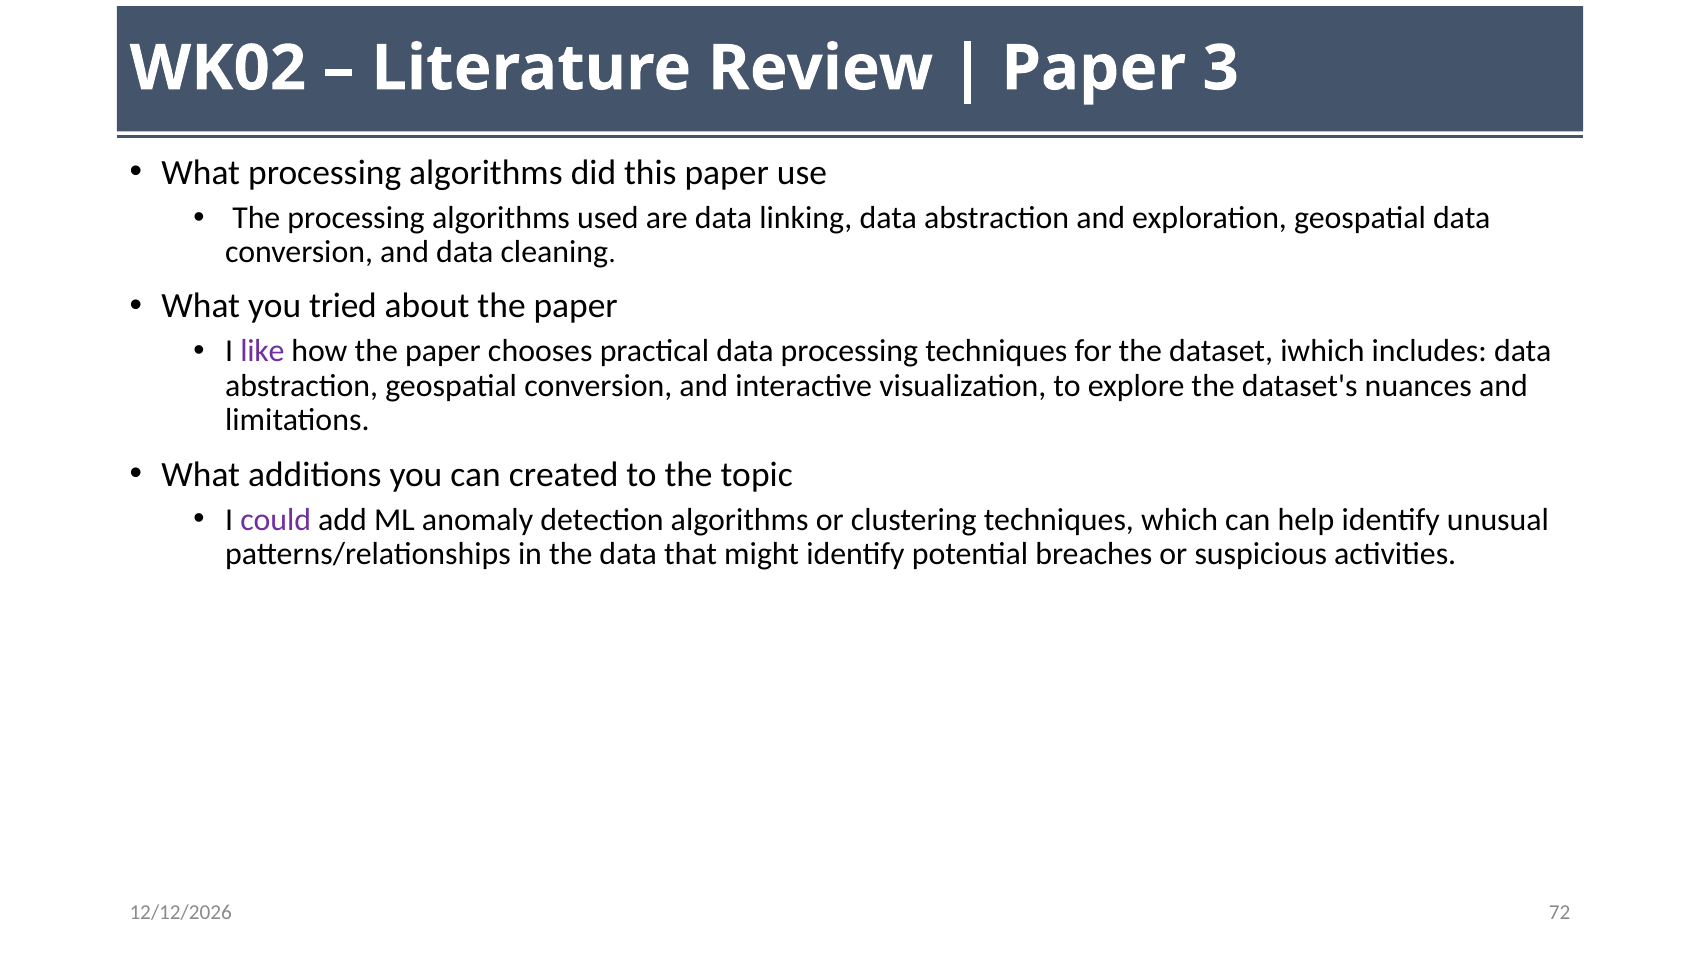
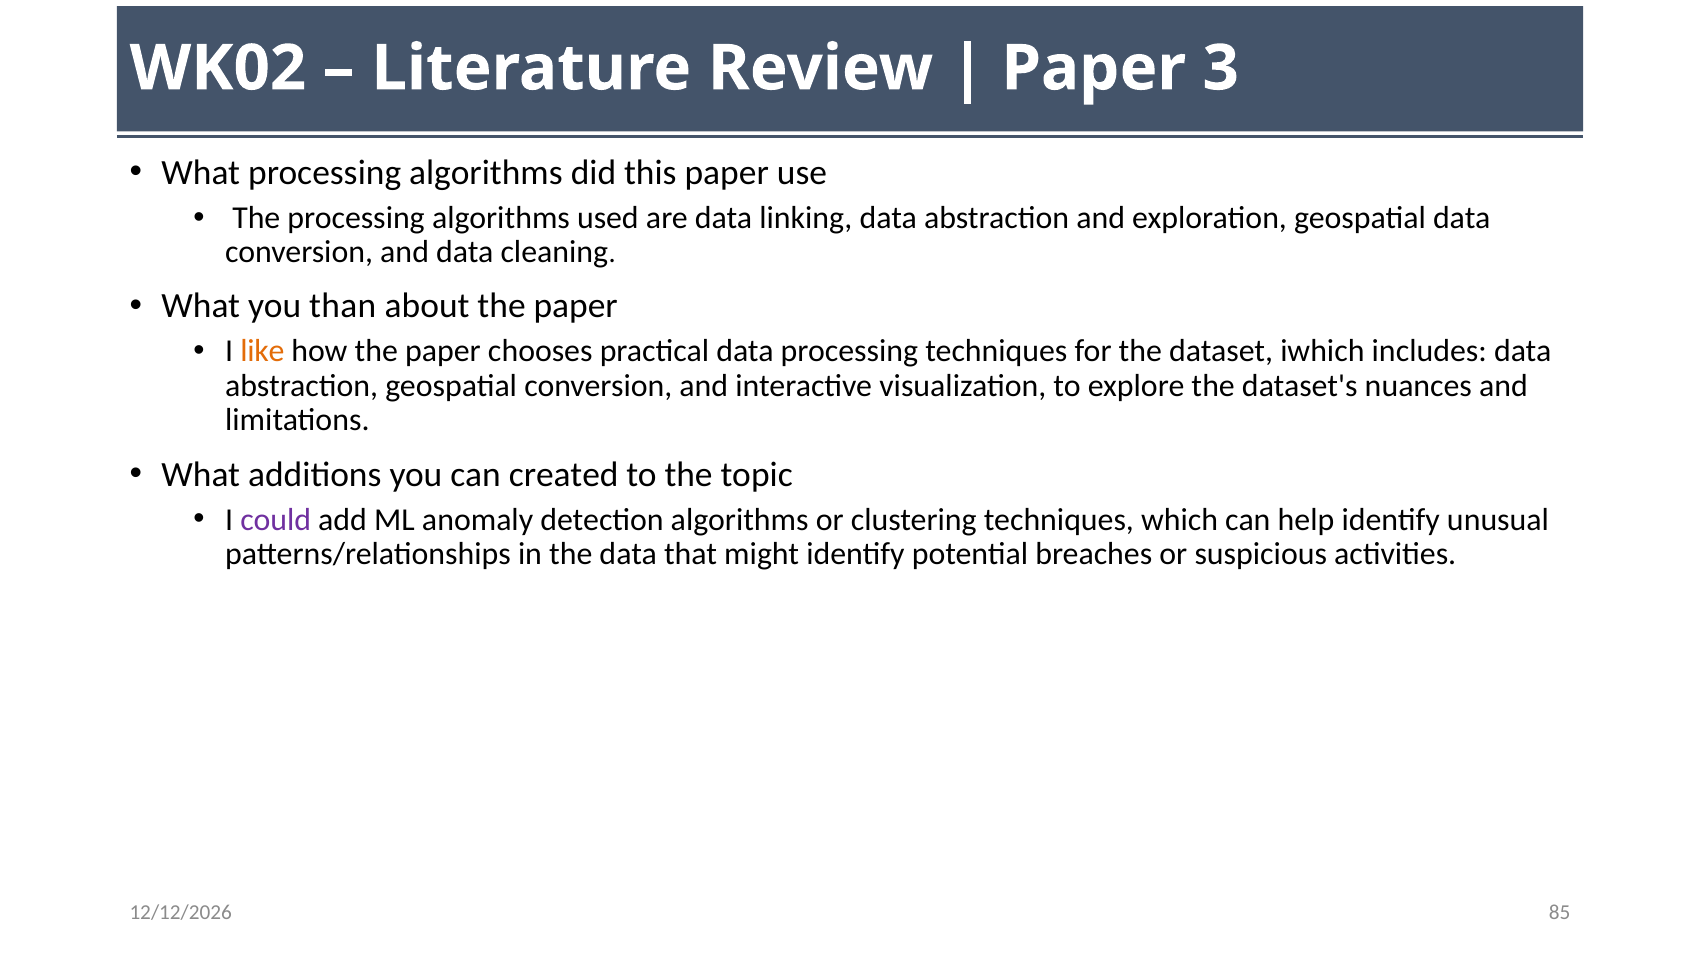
tried: tried -> than (343, 306)
like colour: purple -> orange (262, 351)
72: 72 -> 85 (1560, 913)
